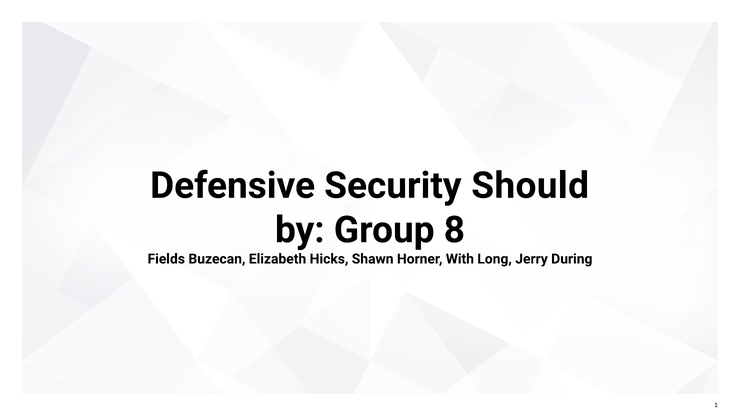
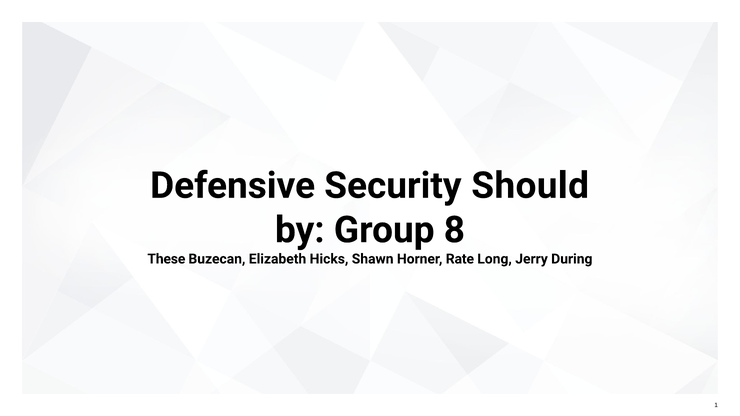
Fields: Fields -> These (166, 259)
With: With -> Rate (460, 259)
